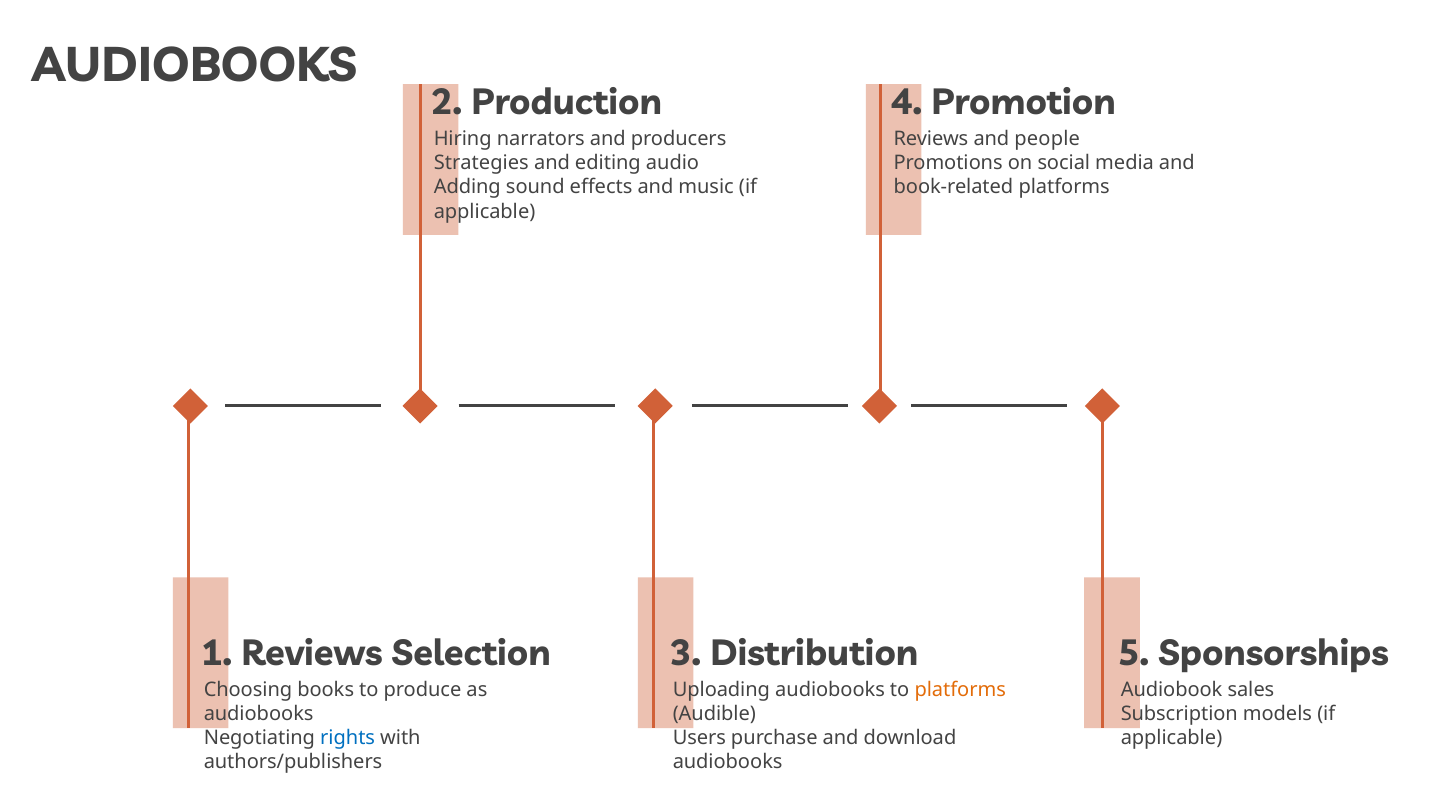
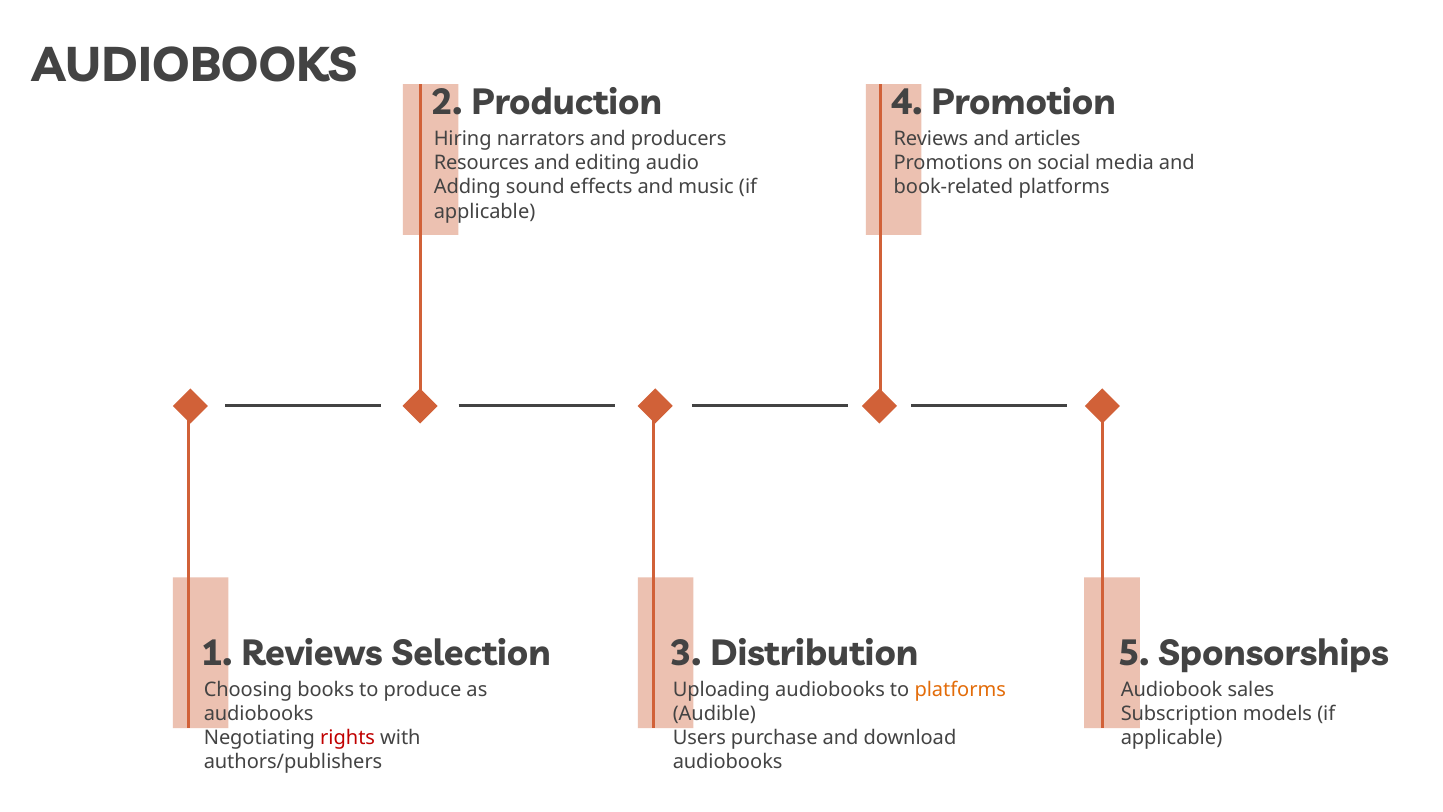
people: people -> articles (1047, 139)
Strategies: Strategies -> Resources (481, 163)
rights colour: blue -> red (348, 737)
